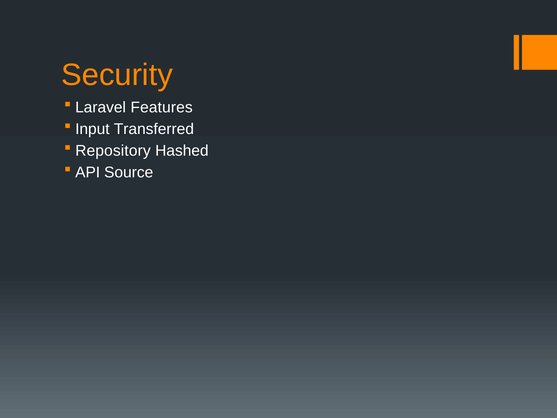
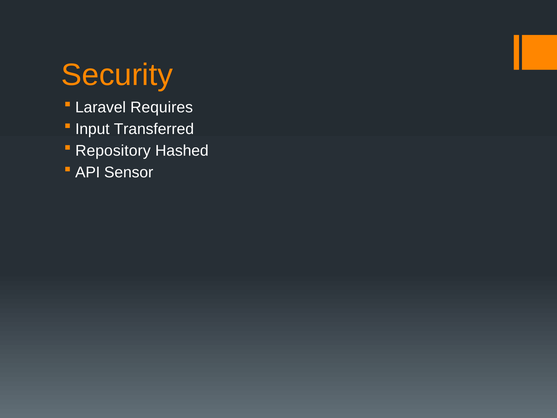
Features: Features -> Requires (162, 107)
Source: Source -> Sensor (129, 172)
